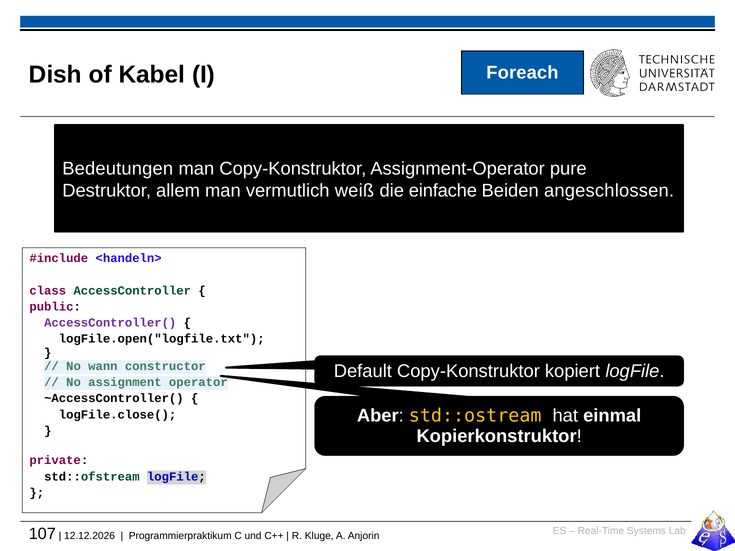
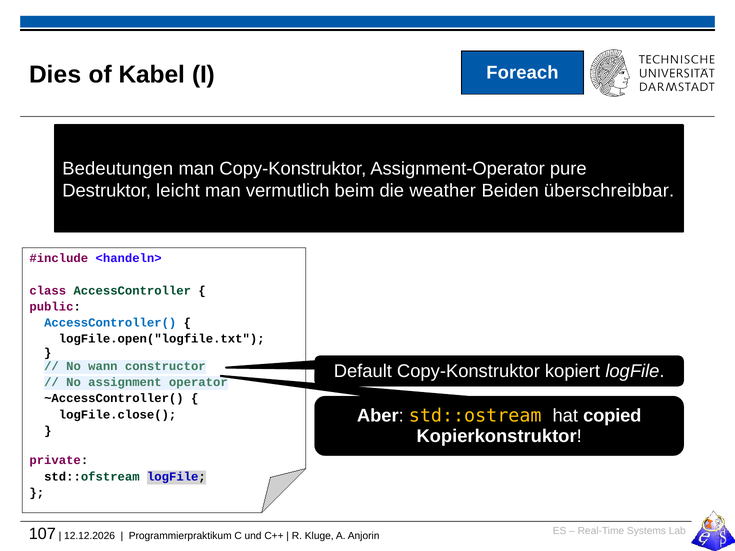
Dish: Dish -> Dies (55, 75)
allem: allem -> leicht (178, 191)
weiß: weiß -> beim (355, 191)
einfache: einfache -> weather (443, 191)
angeschlossen: angeschlossen -> überschreibbar (609, 191)
AccessController( colour: purple -> blue (110, 323)
einmal: einmal -> copied (612, 416)
